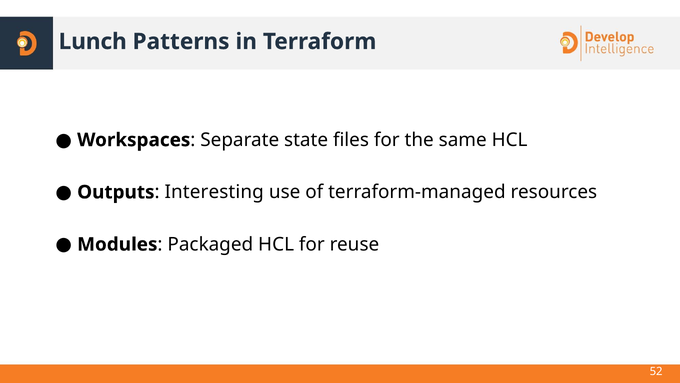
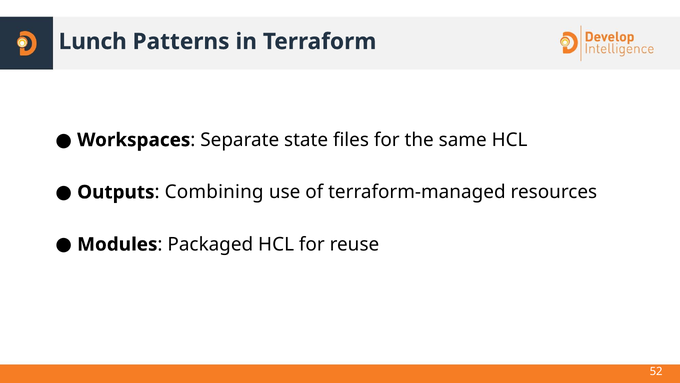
Interesting: Interesting -> Combining (214, 192)
